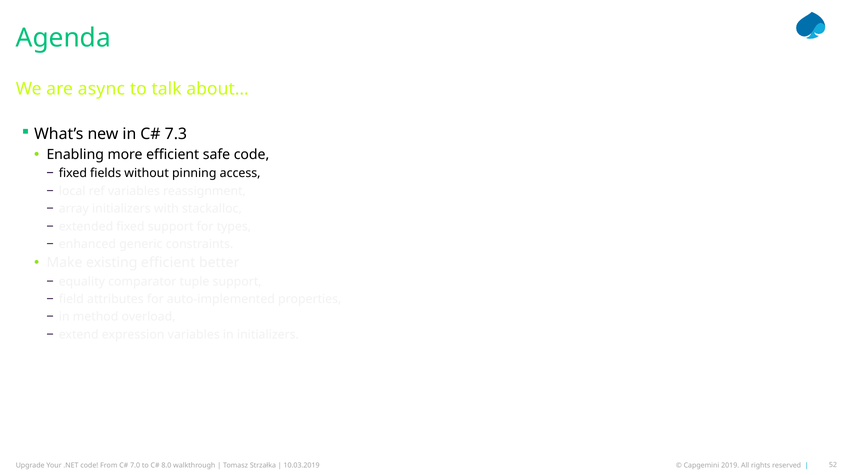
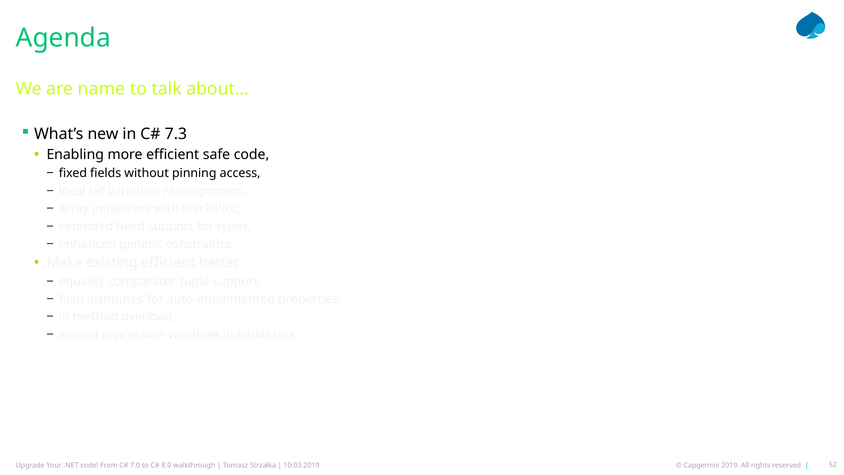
async: async -> name (101, 89)
